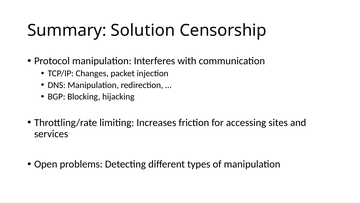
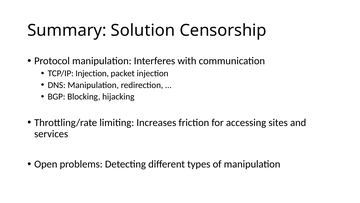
TCP/IP Changes: Changes -> Injection (92, 73)
